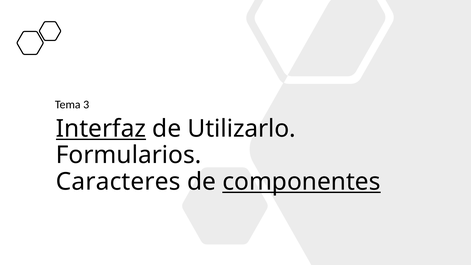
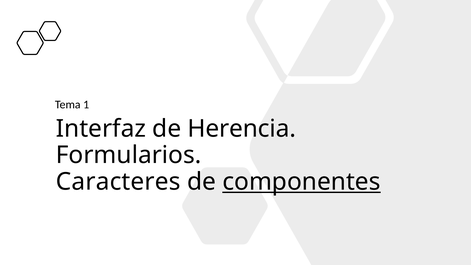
3: 3 -> 1 (86, 105)
Interfaz underline: present -> none (101, 129)
Utilizarlo: Utilizarlo -> Herencia (242, 129)
